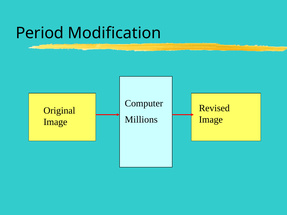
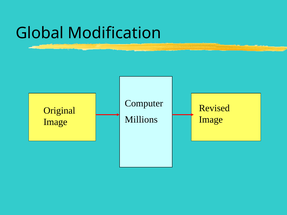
Period: Period -> Global (40, 33)
